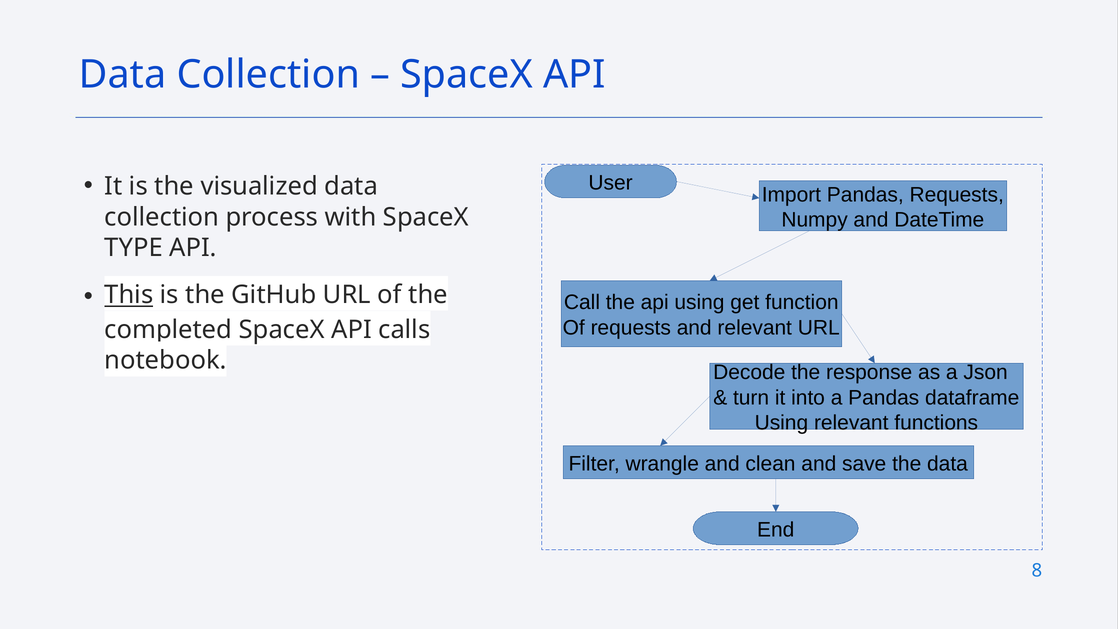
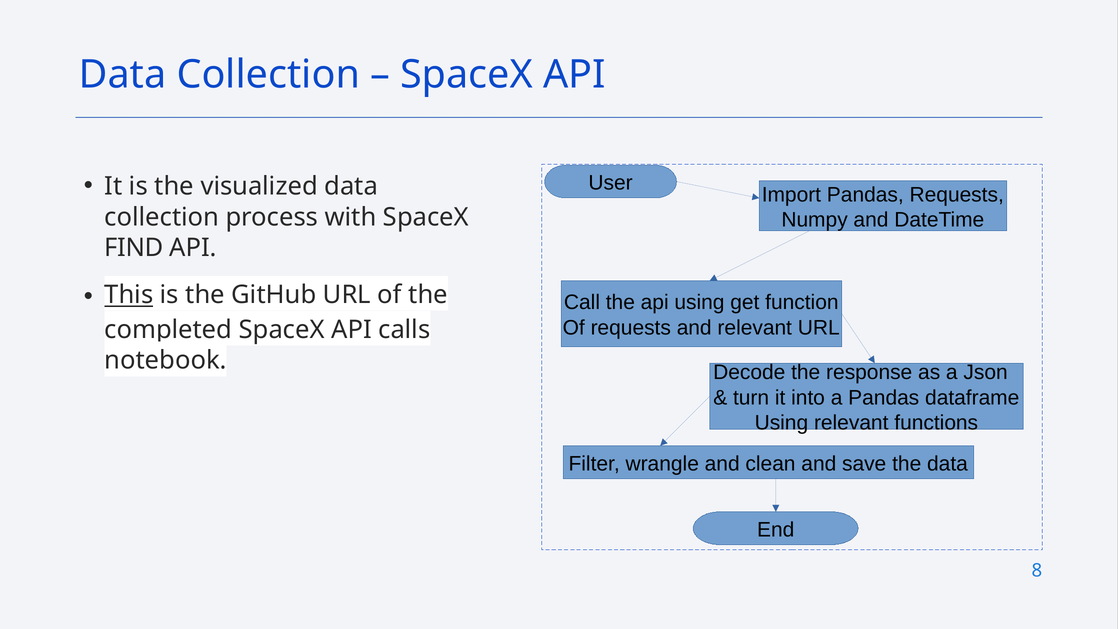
TYPE: TYPE -> FIND (134, 248)
